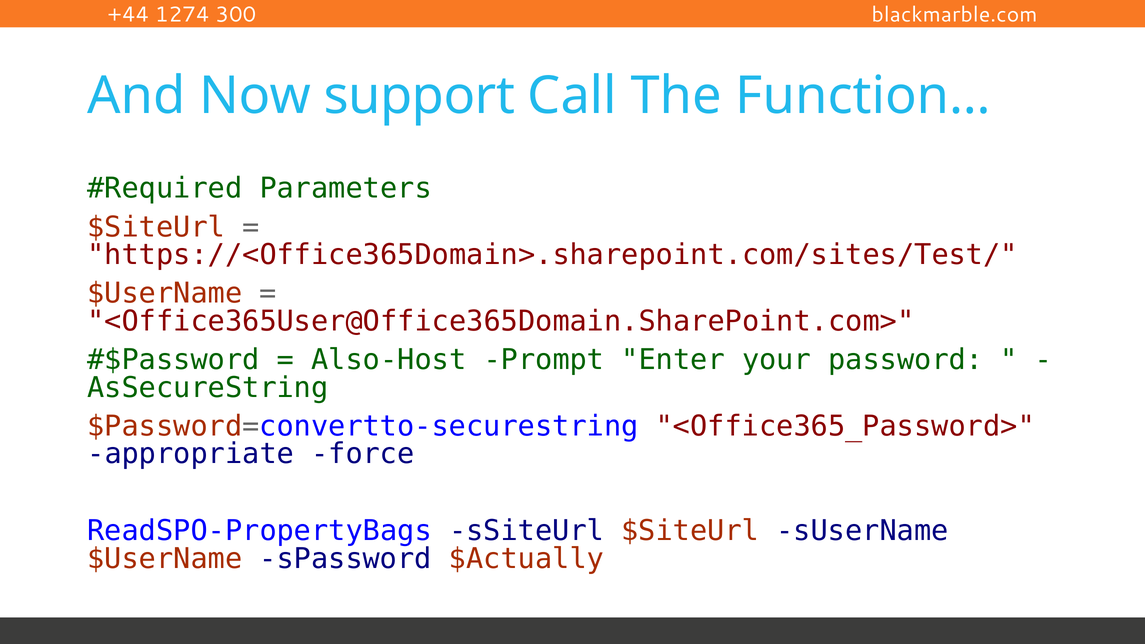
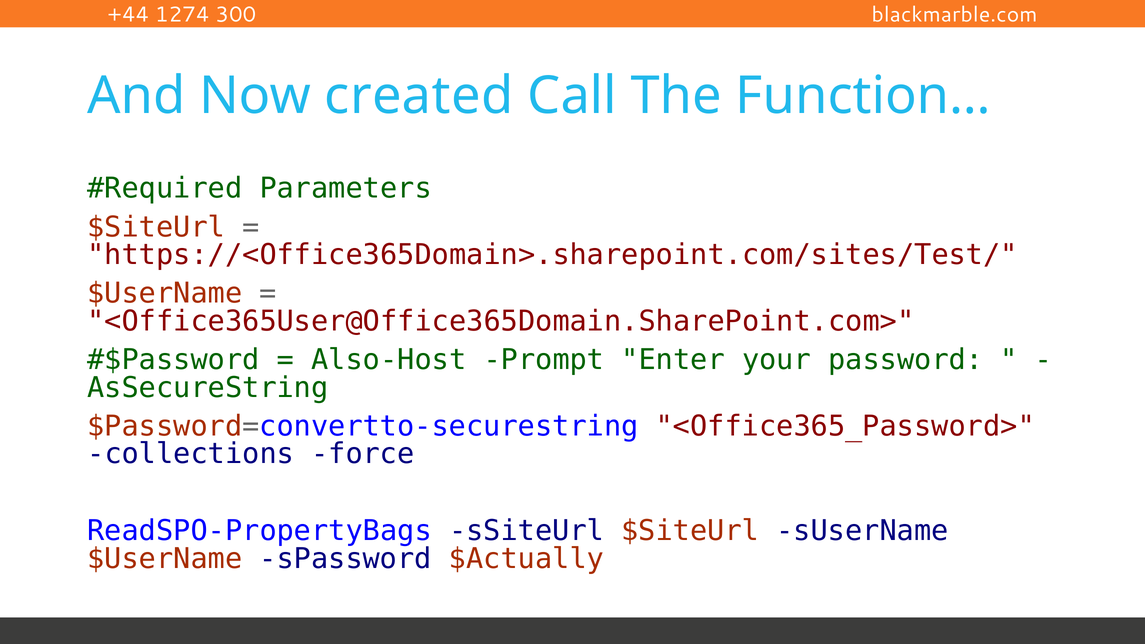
support: support -> created (419, 96)
appropriate: appropriate -> collections (191, 454)
